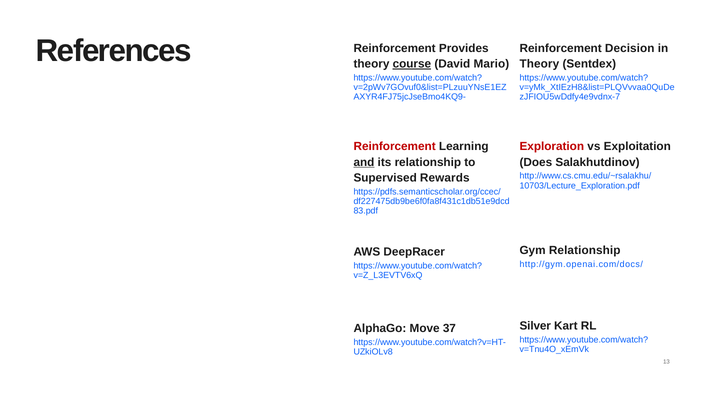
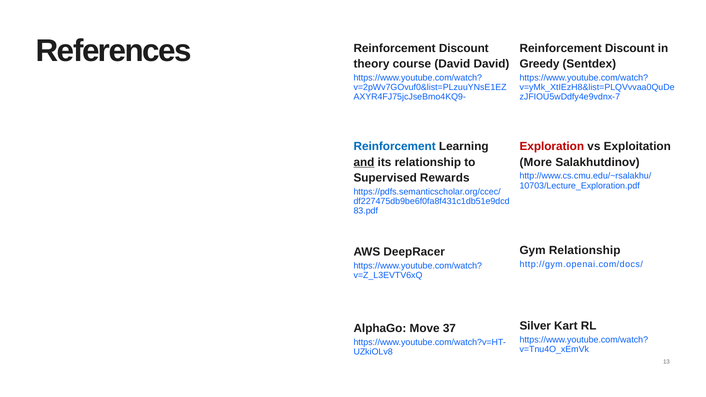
References Reinforcement Decision: Decision -> Discount (630, 48)
Provides: Provides -> Discount (464, 48)
course underline: present -> none (412, 64)
David Mario: Mario -> David (491, 64)
Theory: Theory -> Greedy (539, 64)
Reinforcement colour: red -> blue (395, 147)
Does: Does -> More (536, 162)
